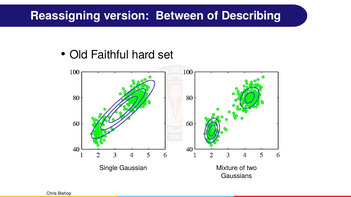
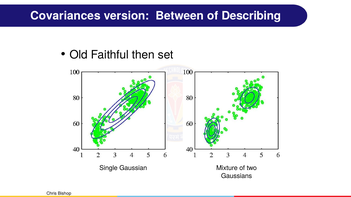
Reassigning: Reassigning -> Covariances (65, 16)
hard: hard -> then (143, 55)
